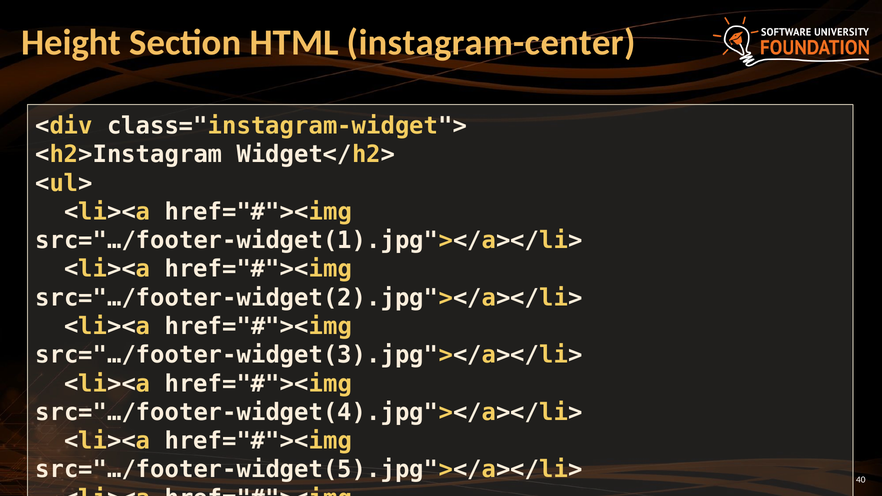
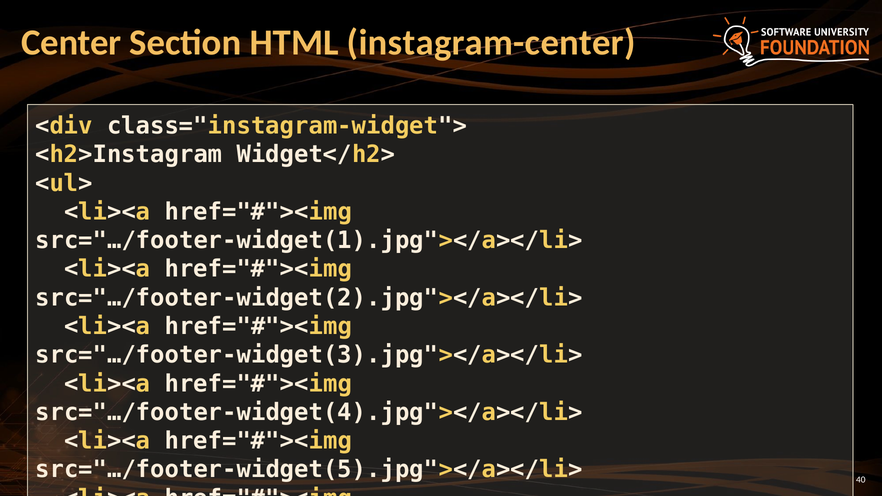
Height: Height -> Center (71, 43)
